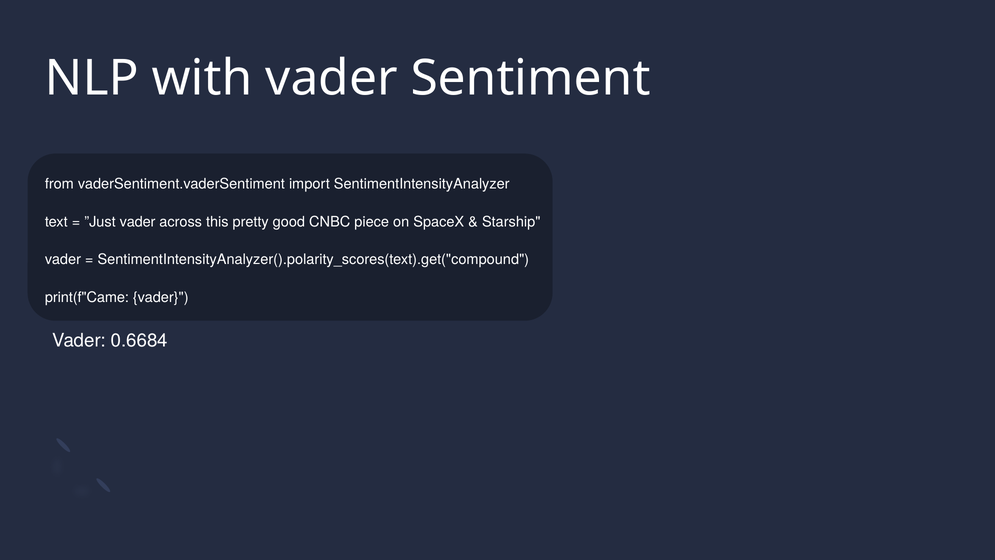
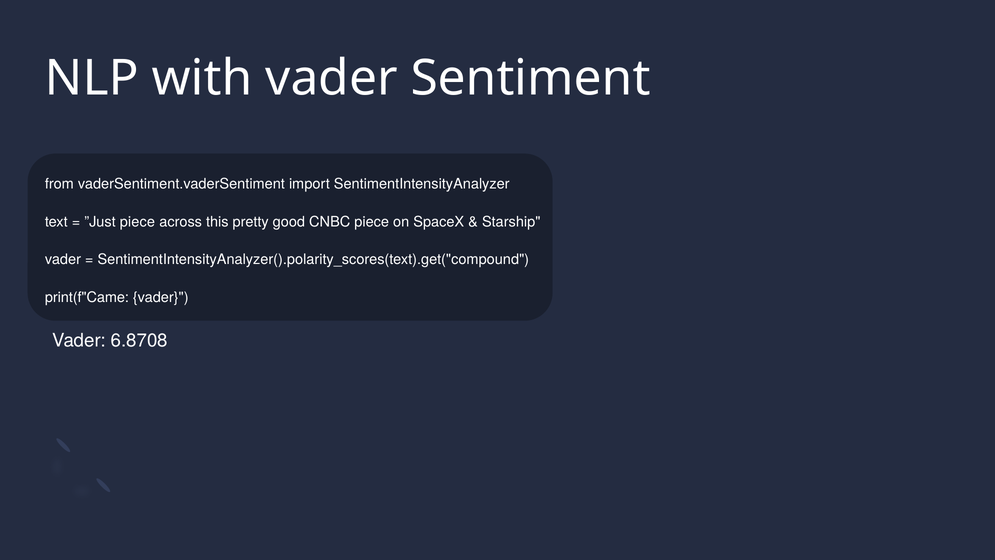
”Just vader: vader -> piece (137, 222)
0.6684: 0.6684 -> 6.8708 (139, 341)
